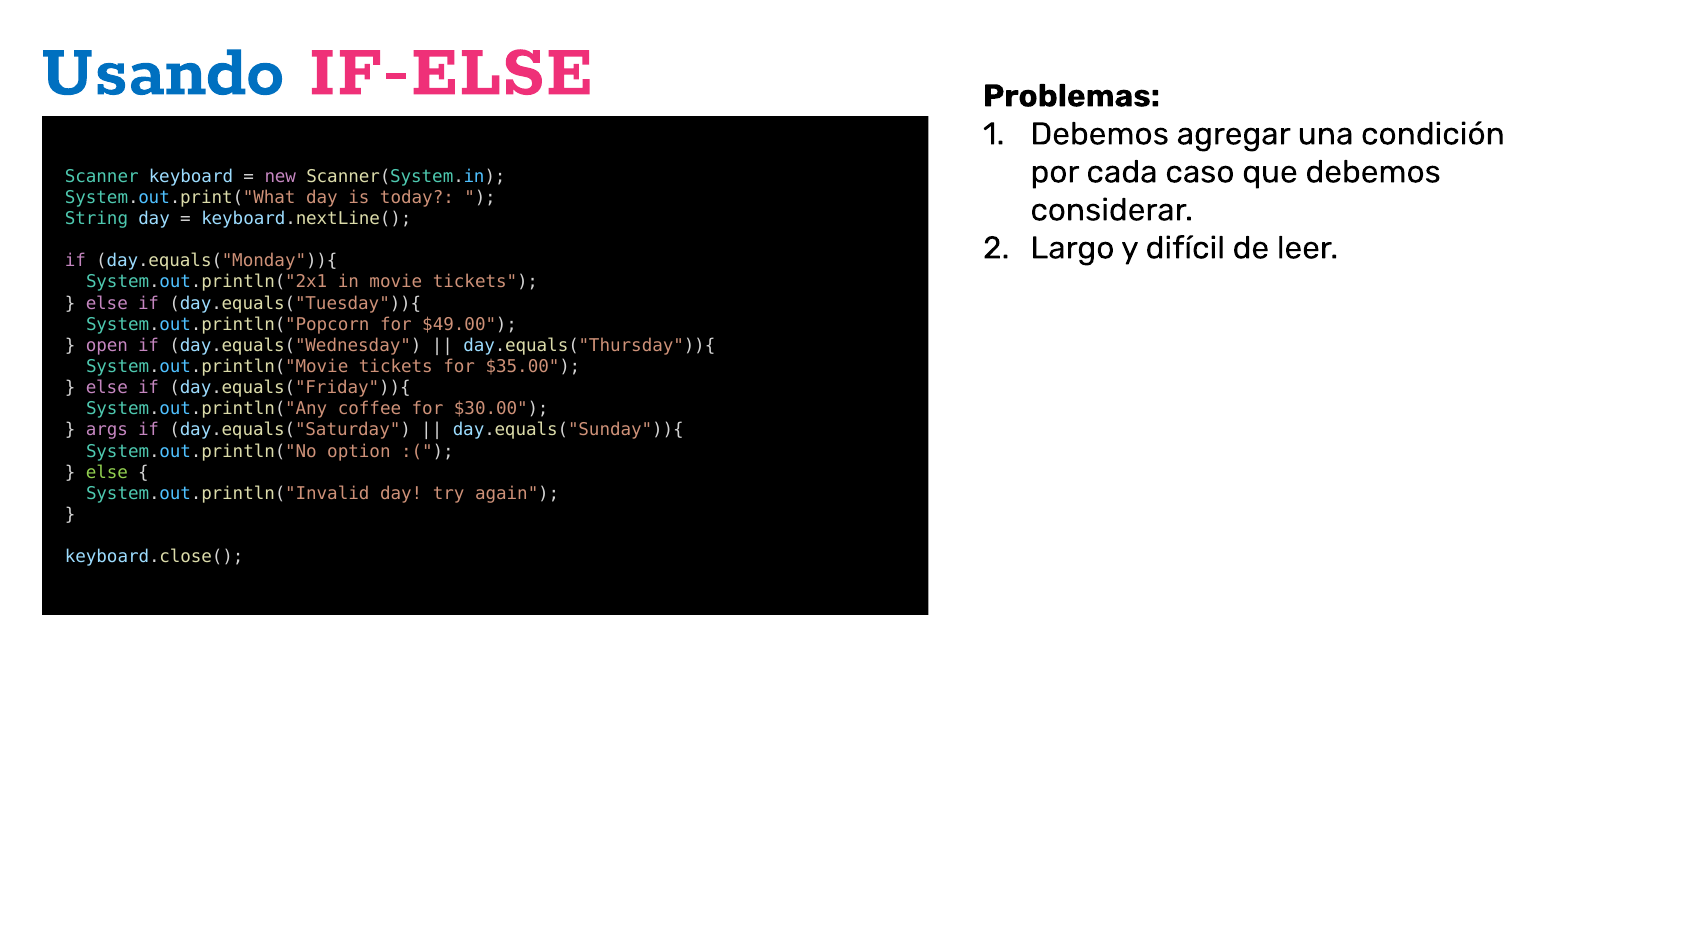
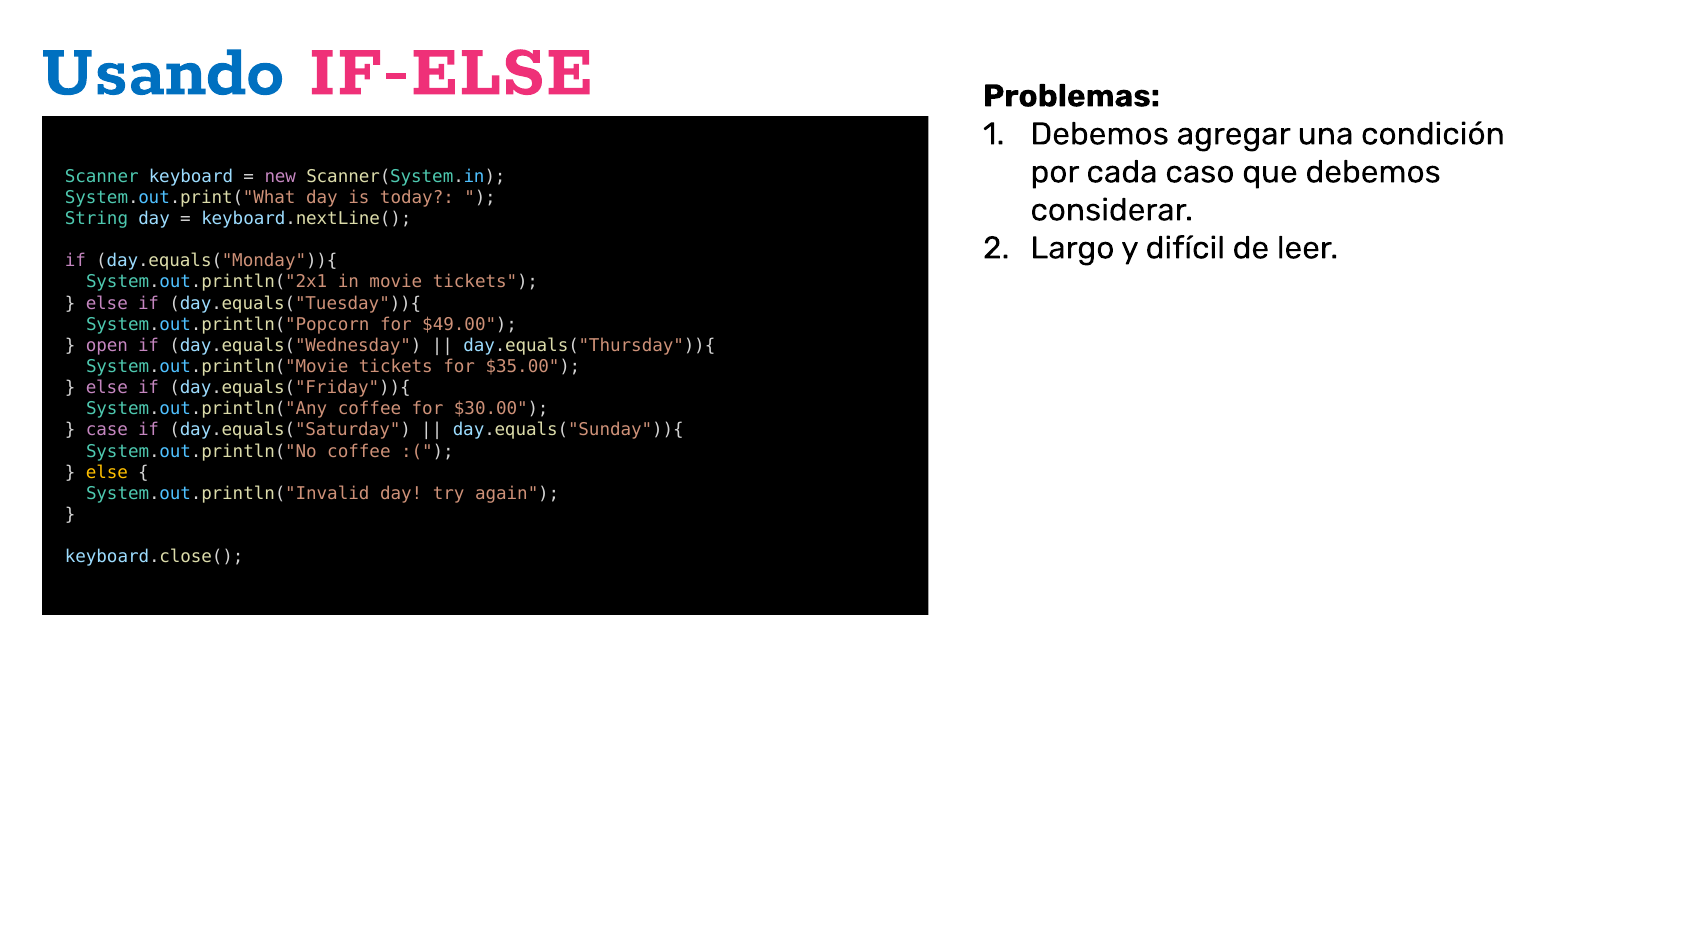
args: args -> case (107, 430)
System.out.println("No option: option -> coffee (359, 451)
else colour: light green -> yellow (107, 472)
